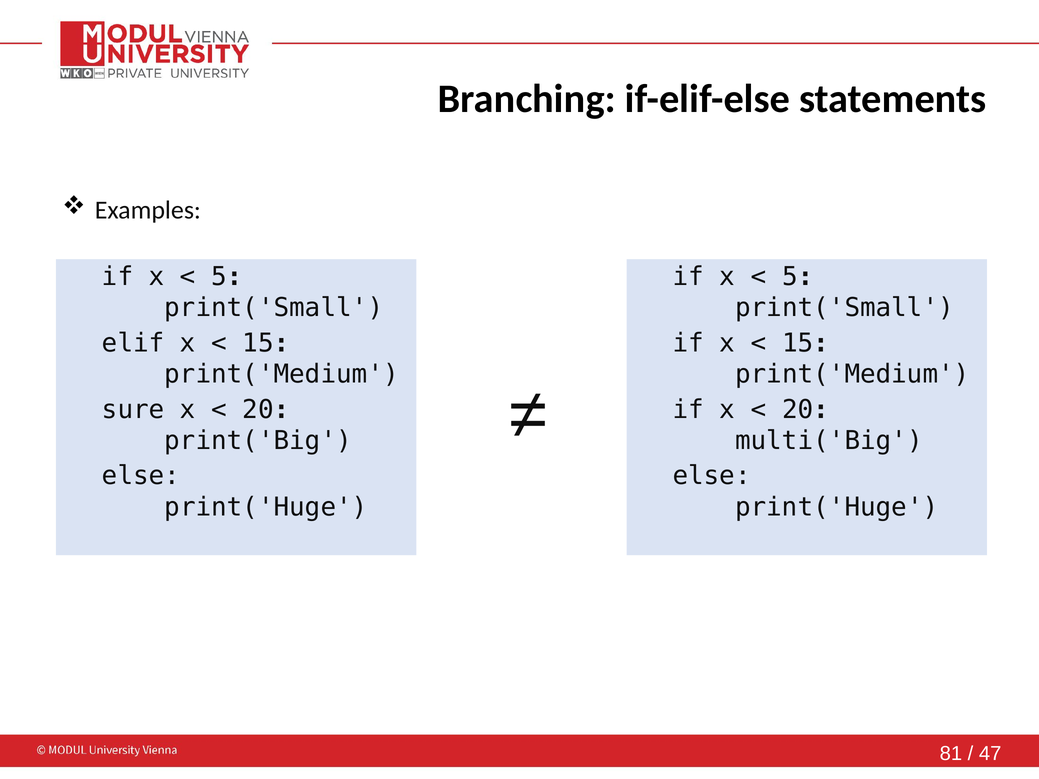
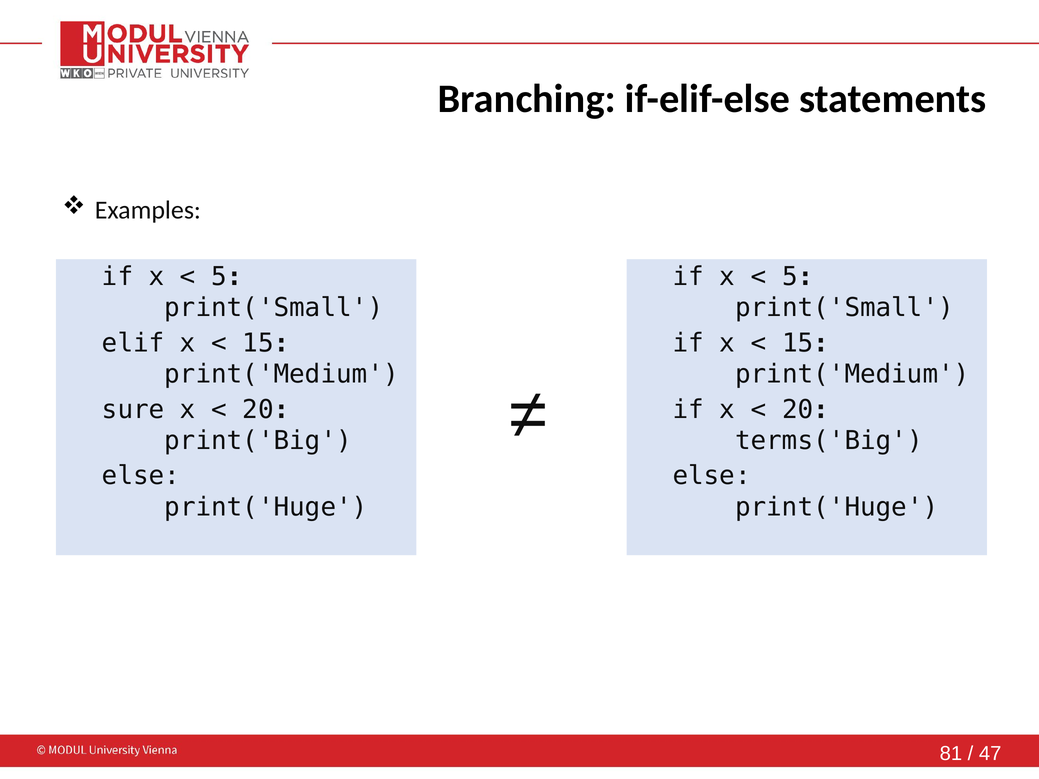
multi('Big: multi('Big -> terms('Big (829, 441)
